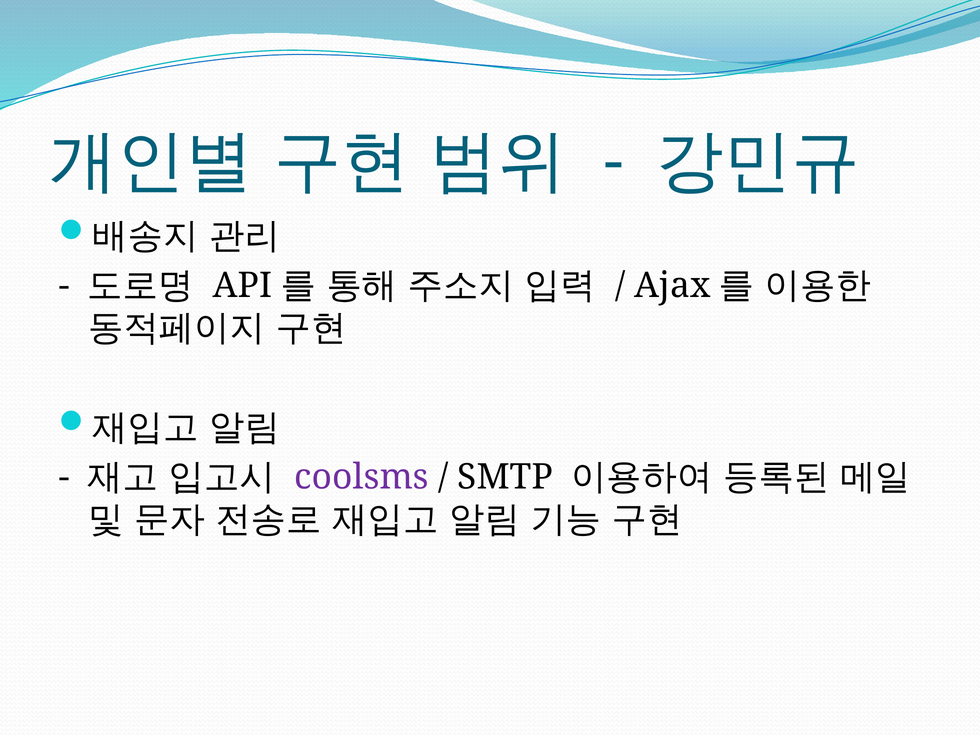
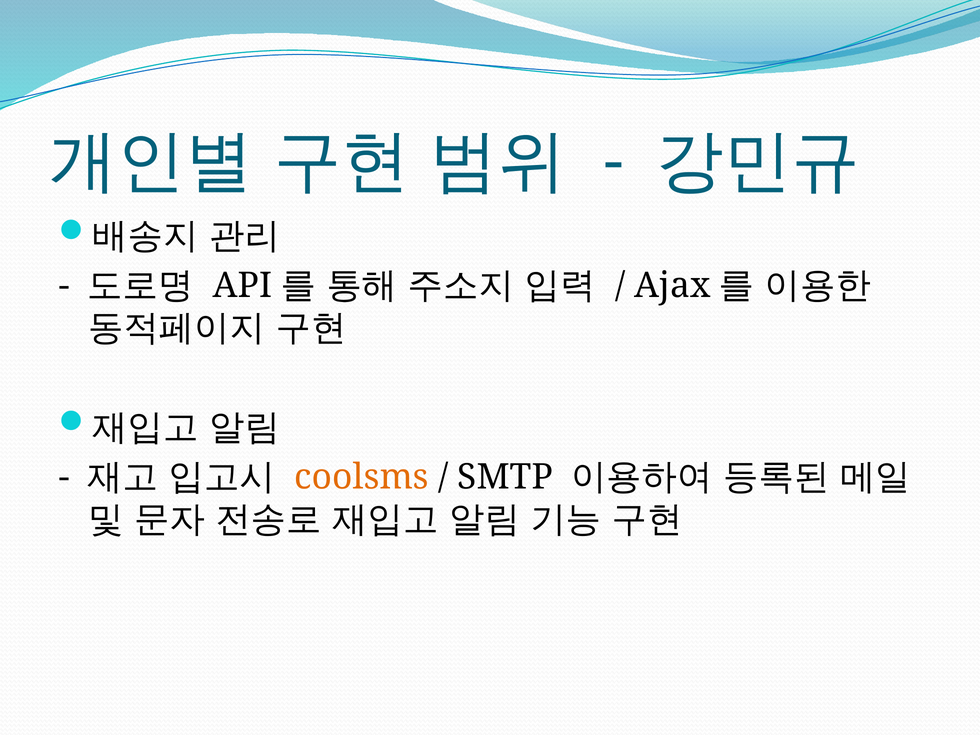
coolsms colour: purple -> orange (362, 477)
